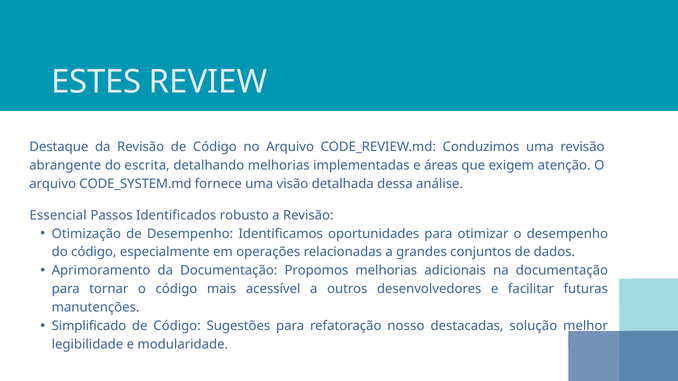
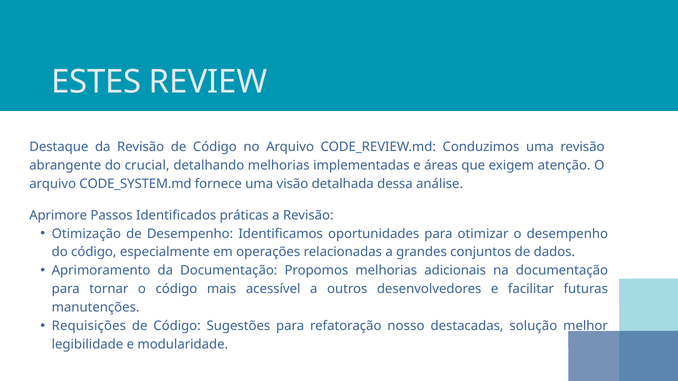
escrita: escrita -> crucial (147, 166)
Essencial: Essencial -> Aprimore (58, 215)
robusto: robusto -> práticas (244, 215)
Simplificado: Simplificado -> Requisições (89, 326)
